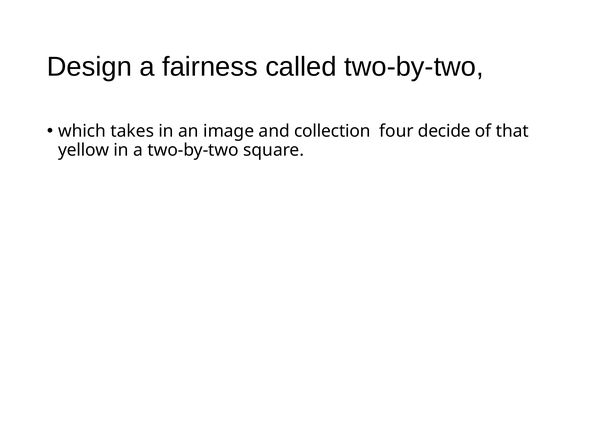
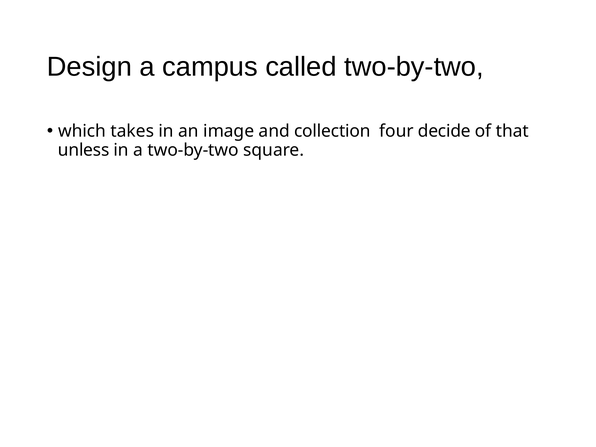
fairness: fairness -> campus (210, 67)
yellow: yellow -> unless (84, 150)
